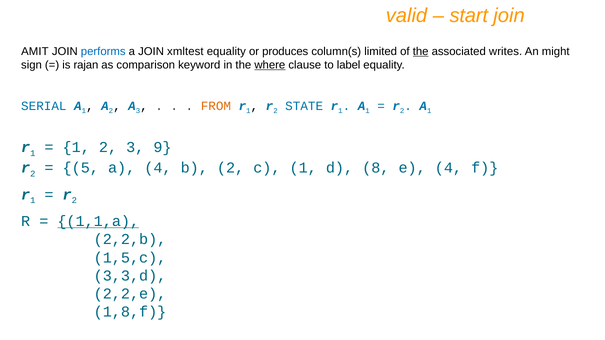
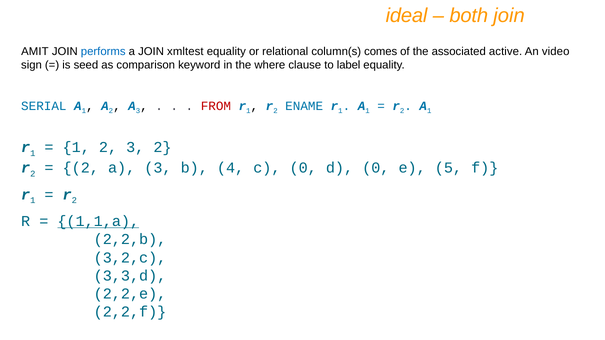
valid: valid -> ideal (407, 16)
start: start -> both (469, 16)
produces: produces -> relational (285, 51)
limited: limited -> comes (381, 51)
the underline: present -> none (421, 51)
writes: writes -> active (506, 51)
might: might -> video (556, 51)
rajan: rajan -> seed (86, 65)
where underline: present -> none (270, 65)
FROM colour: orange -> red (216, 106)
STATE: STATE -> ENAME (304, 106)
3 9: 9 -> 2 (162, 147)
5: 5 -> 2 (81, 168)
4: 4 -> 3 (158, 168)
b 2: 2 -> 4 (231, 168)
c 1: 1 -> 0 (303, 168)
d 8: 8 -> 0 (376, 168)
e 4: 4 -> 5 (448, 168)
1,5,c: 1,5,c -> 3,2,c (130, 258)
1,8,f: 1,8,f -> 2,2,f (130, 312)
